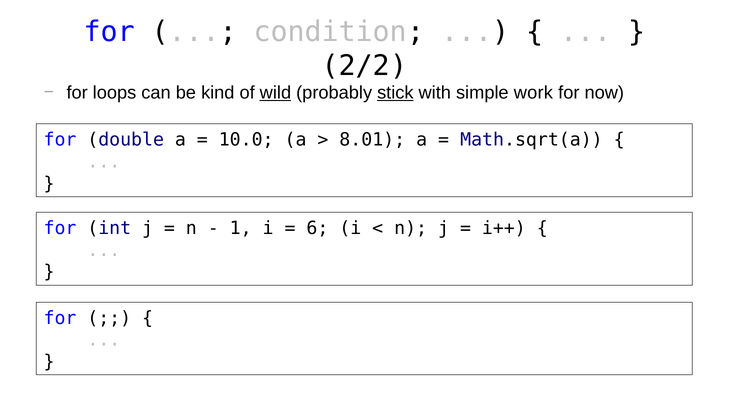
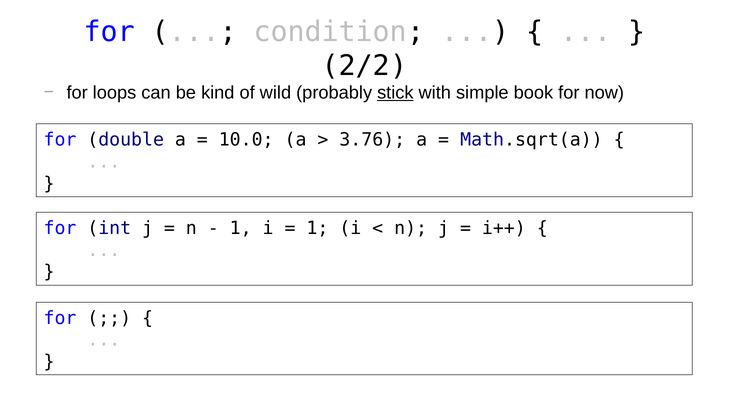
wild underline: present -> none (275, 93)
work: work -> book (533, 93)
8.01: 8.01 -> 3.76 (372, 140)
6: 6 -> 1 (317, 228)
